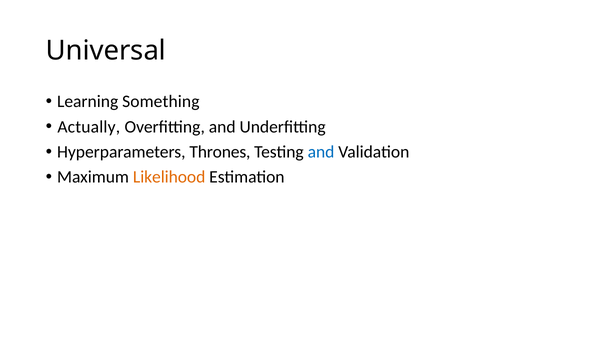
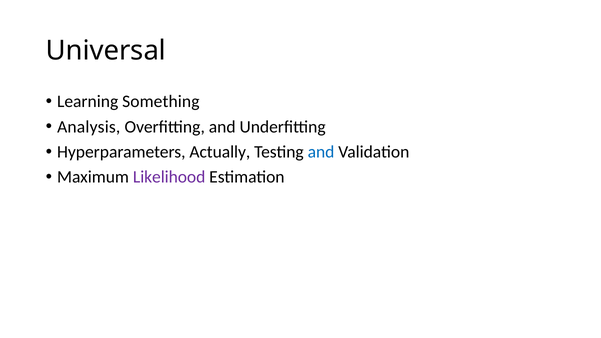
Actually: Actually -> Analysis (89, 127)
Thrones: Thrones -> Actually (220, 152)
Likelihood colour: orange -> purple (169, 177)
